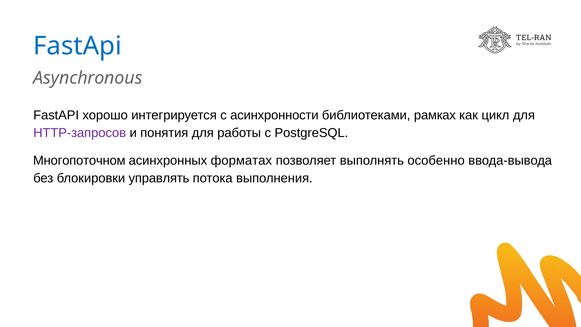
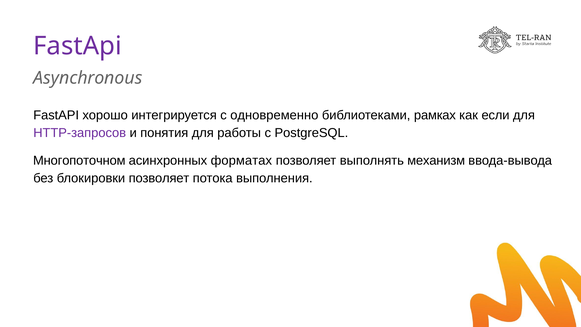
FastApi colour: blue -> purple (78, 46)
асинхронности: асинхронности -> одновременно (274, 115)
цикл: цикл -> если (496, 115)
особенно: особенно -> механизм (436, 160)
блокировки управлять: управлять -> позволяет (159, 178)
